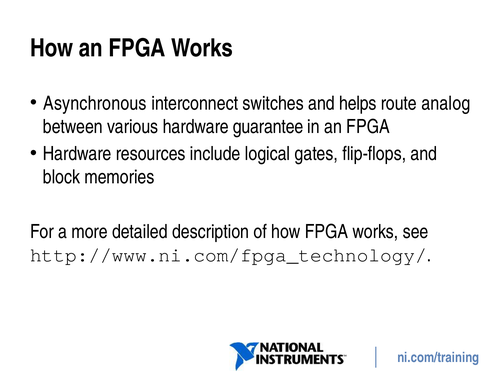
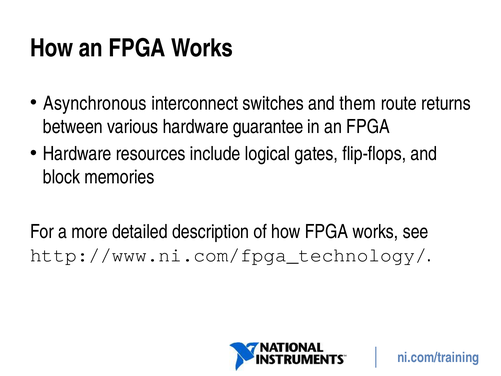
helps: helps -> them (358, 103)
analog: analog -> returns (446, 103)
